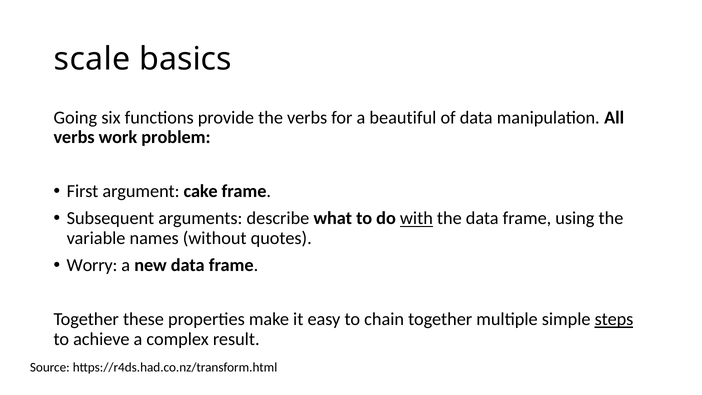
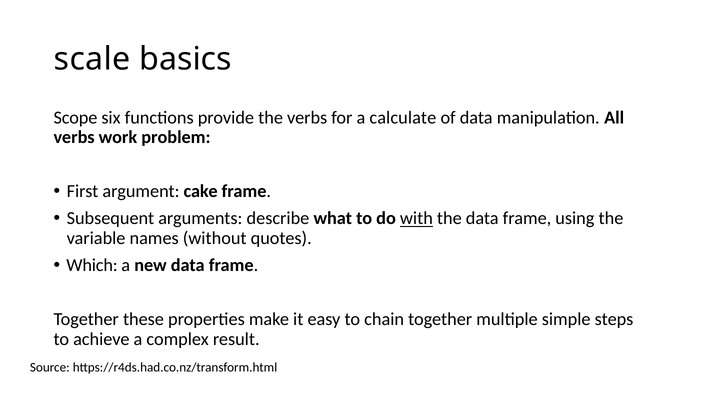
Going: Going -> Scope (75, 118)
beautiful: beautiful -> calculate (403, 118)
Worry: Worry -> Which (92, 265)
steps underline: present -> none (614, 319)
